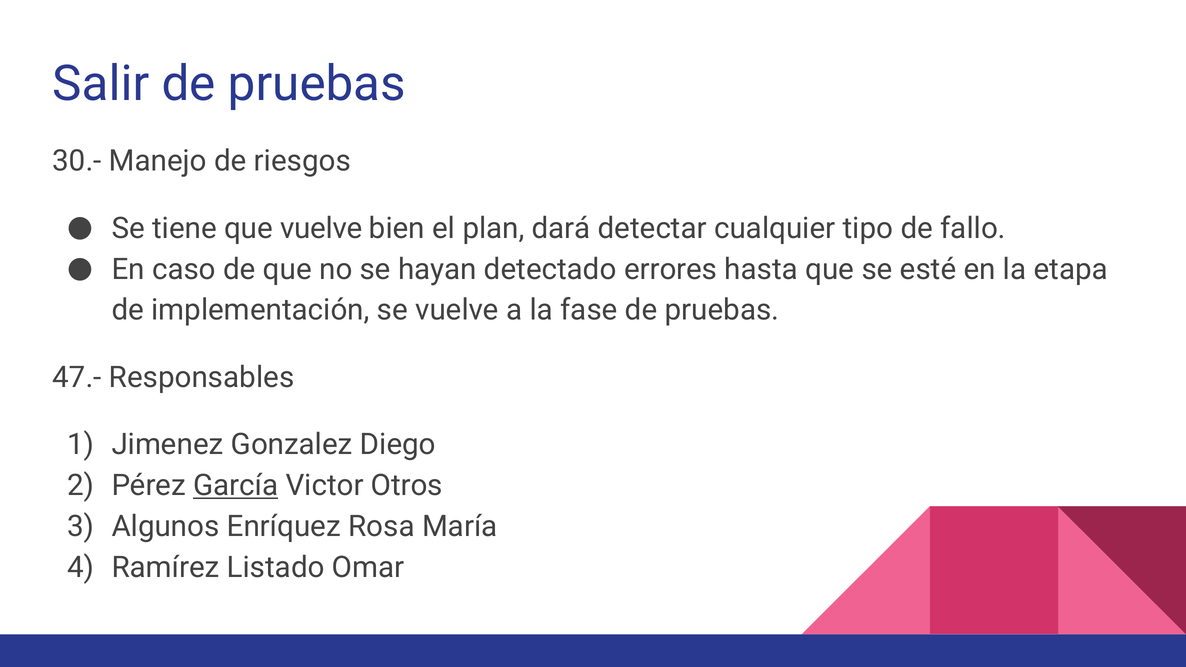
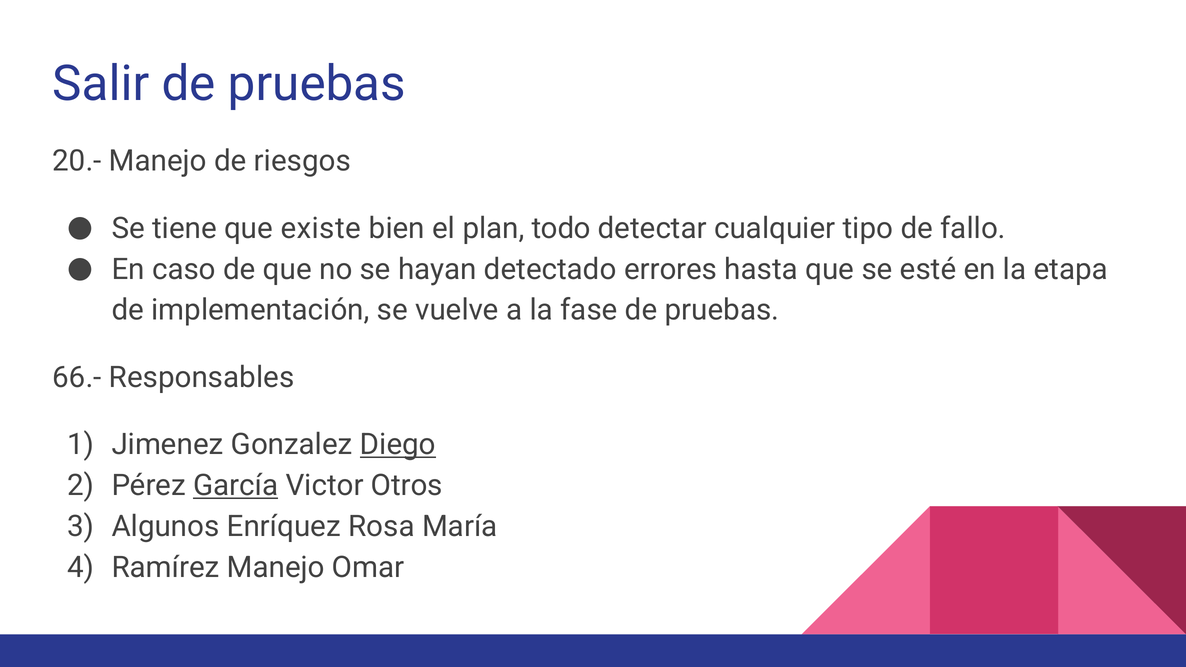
30.-: 30.- -> 20.- (77, 161)
que vuelve: vuelve -> existe (321, 228)
dará: dará -> todo (561, 228)
47.-: 47.- -> 66.- (77, 377)
Diego underline: none -> present (398, 445)
Ramírez Listado: Listado -> Manejo (276, 567)
